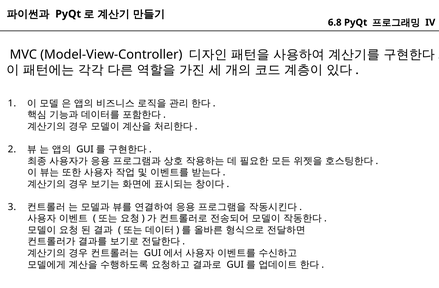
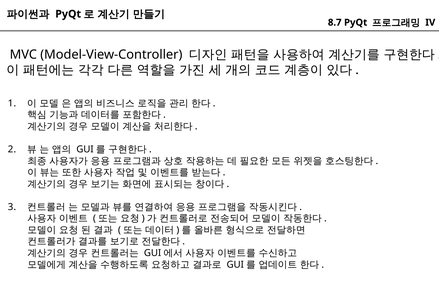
6.8: 6.8 -> 8.7 (335, 22)
